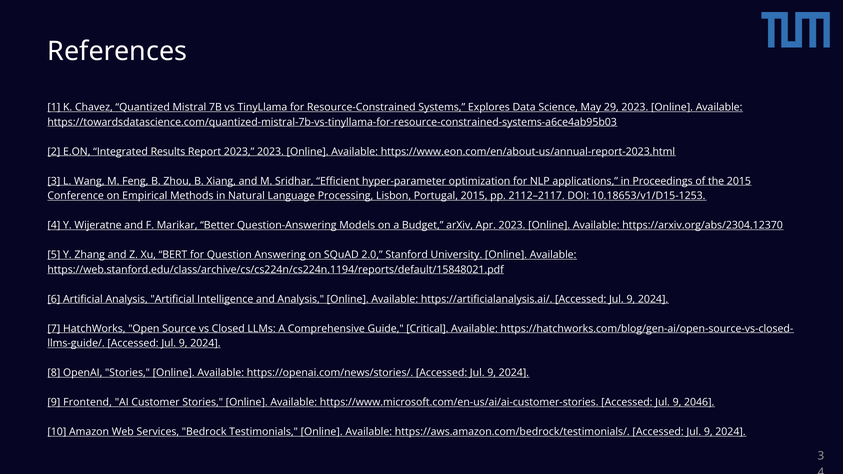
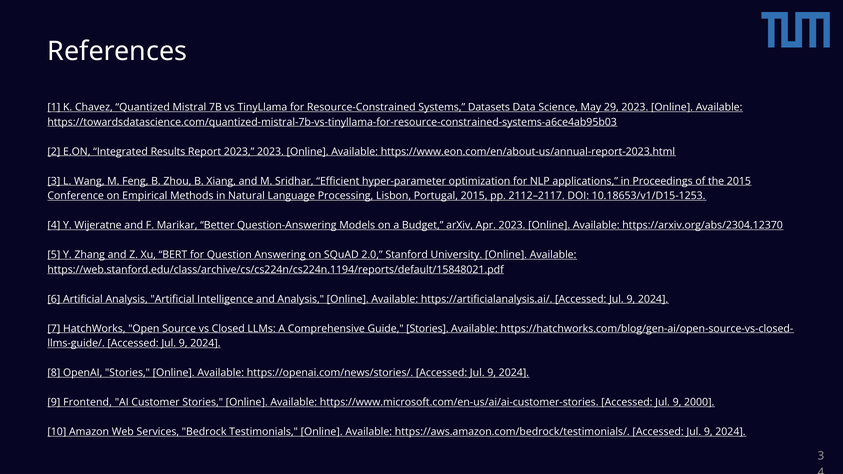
Explores: Explores -> Datasets (489, 108)
Guide Critical: Critical -> Stories (427, 329)
2046: 2046 -> 2000 (699, 403)
